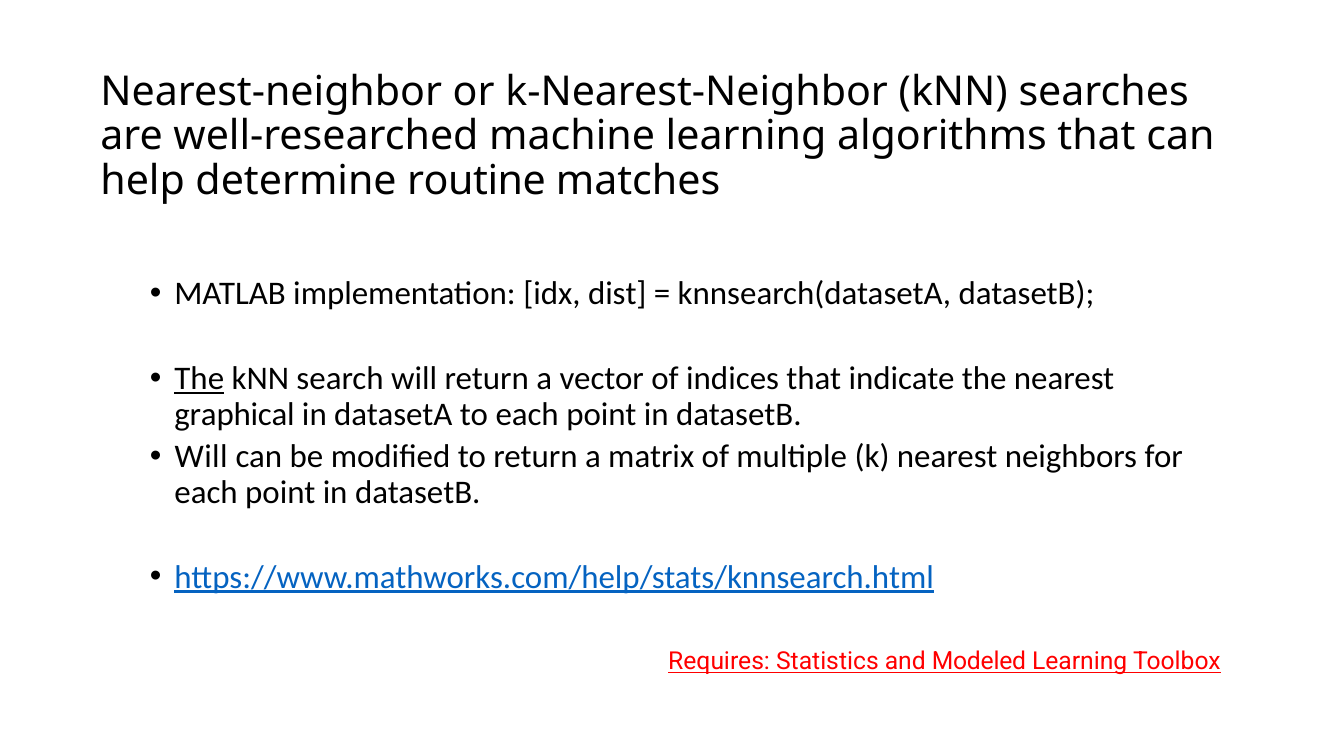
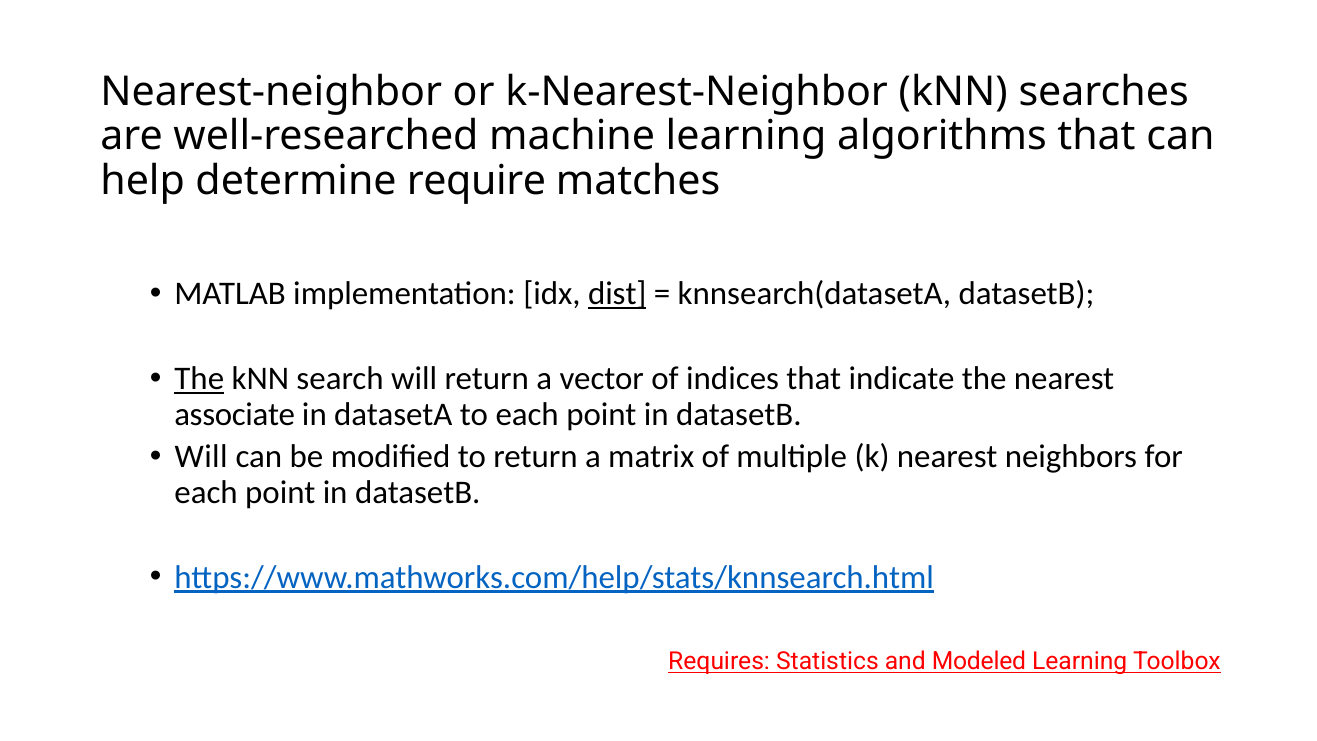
routine: routine -> require (476, 181)
dist underline: none -> present (617, 294)
graphical: graphical -> associate (235, 414)
